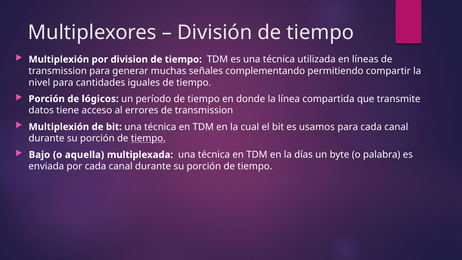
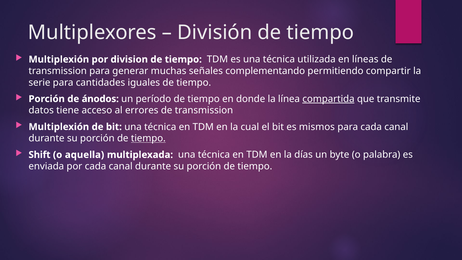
nivel: nivel -> serie (39, 82)
lógicos: lógicos -> ánodos (100, 99)
compartida underline: none -> present (328, 99)
usamos: usamos -> mismos (317, 127)
Bajo: Bajo -> Shift (40, 155)
